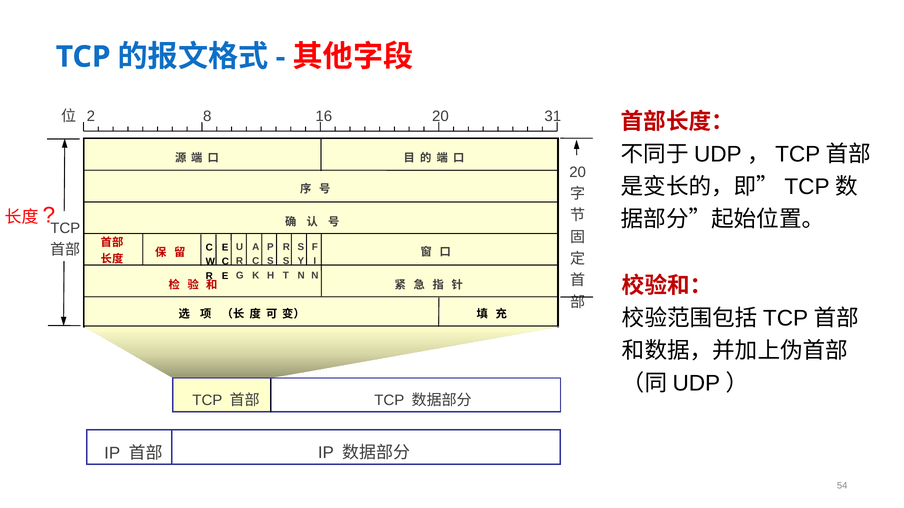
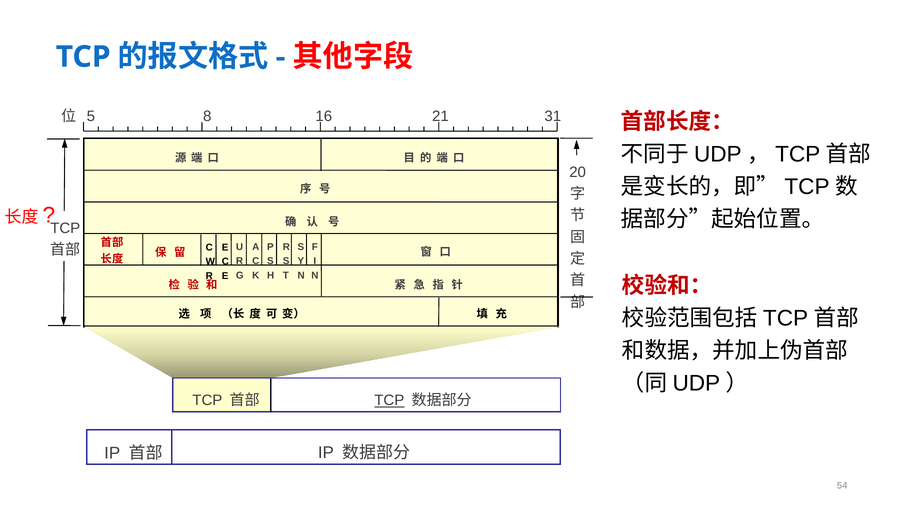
2: 2 -> 5 (91, 117)
16 20: 20 -> 21 (440, 117)
TCP underline: none -> present (389, 401)
